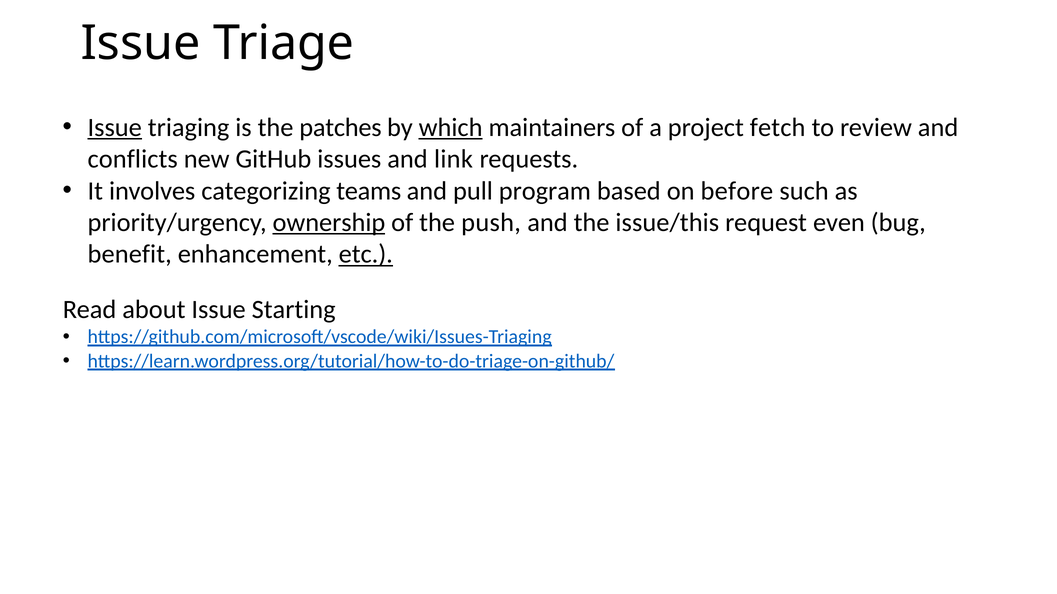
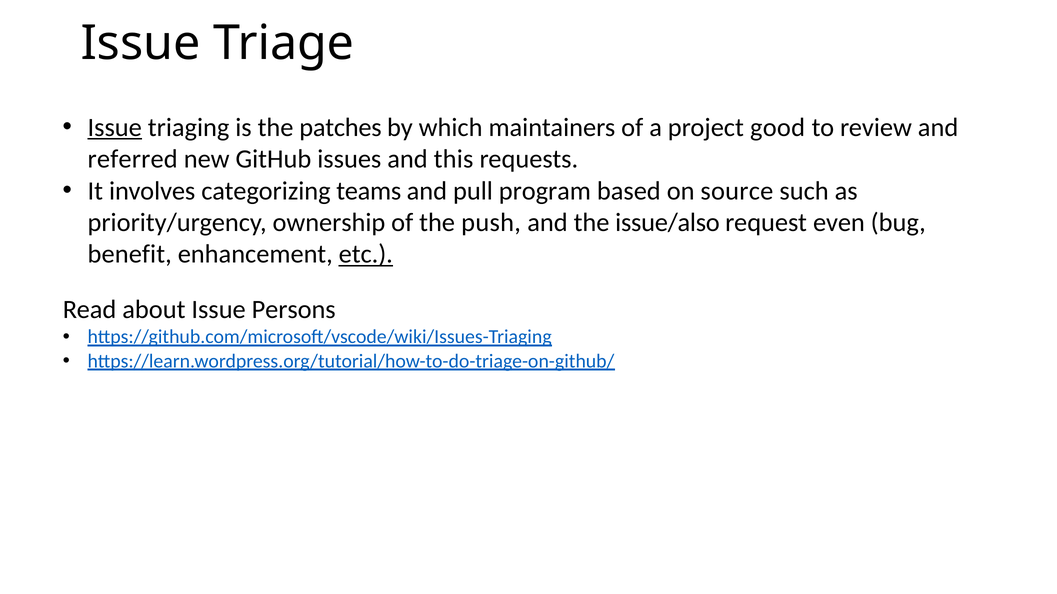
which underline: present -> none (451, 128)
fetch: fetch -> good (778, 128)
conflicts: conflicts -> referred (133, 159)
link: link -> this (454, 159)
before: before -> source (737, 191)
ownership underline: present -> none (329, 223)
issue/this: issue/this -> issue/also (667, 223)
Starting: Starting -> Persons (294, 310)
